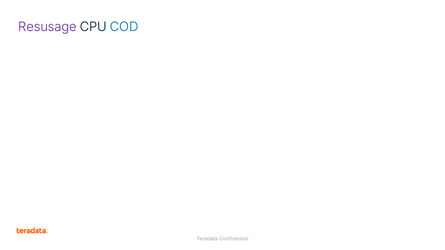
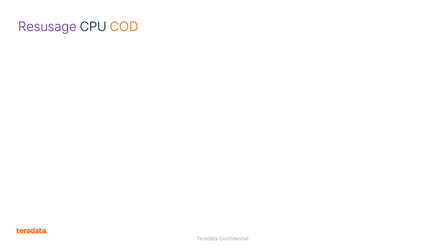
COD colour: blue -> orange (124, 27)
